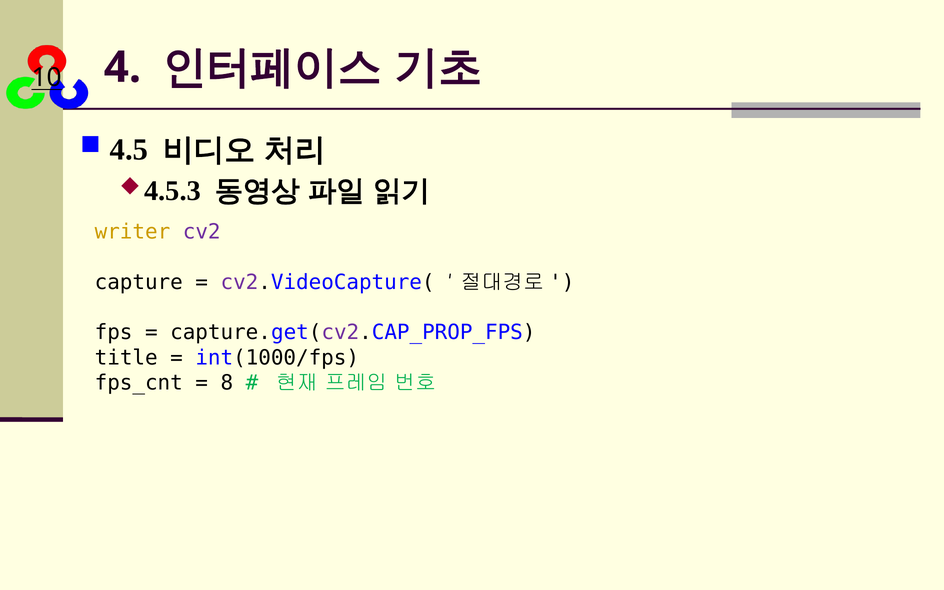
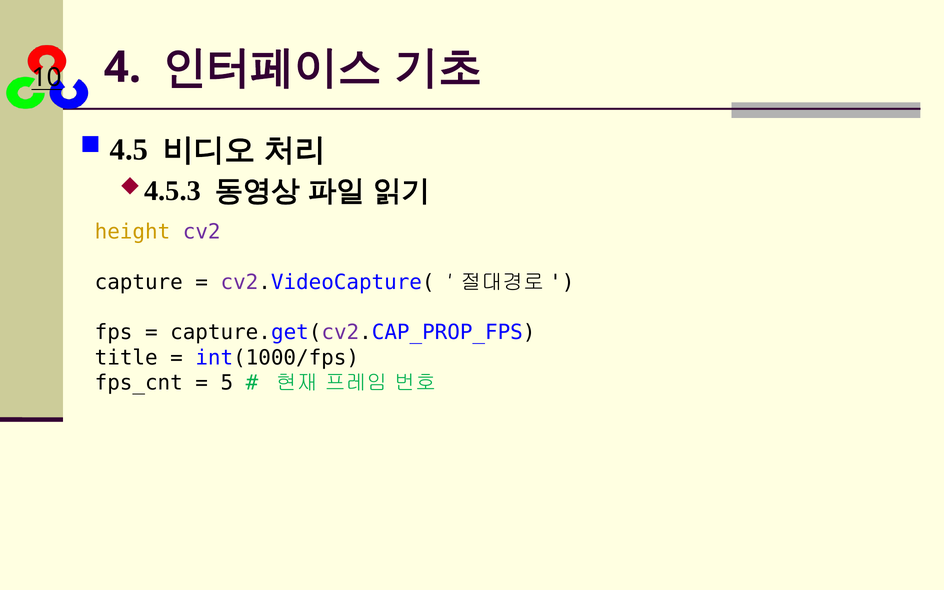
writer: writer -> height (132, 232)
8: 8 -> 5 (227, 383)
